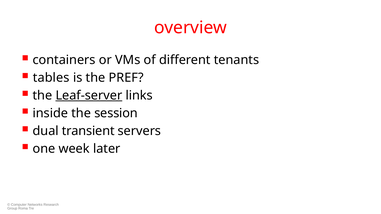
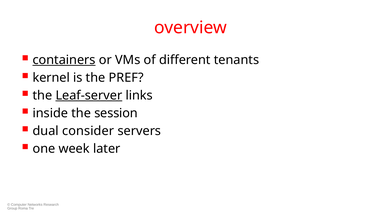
containers underline: none -> present (64, 60)
tables: tables -> kernel (51, 78)
transient: transient -> consider (88, 131)
